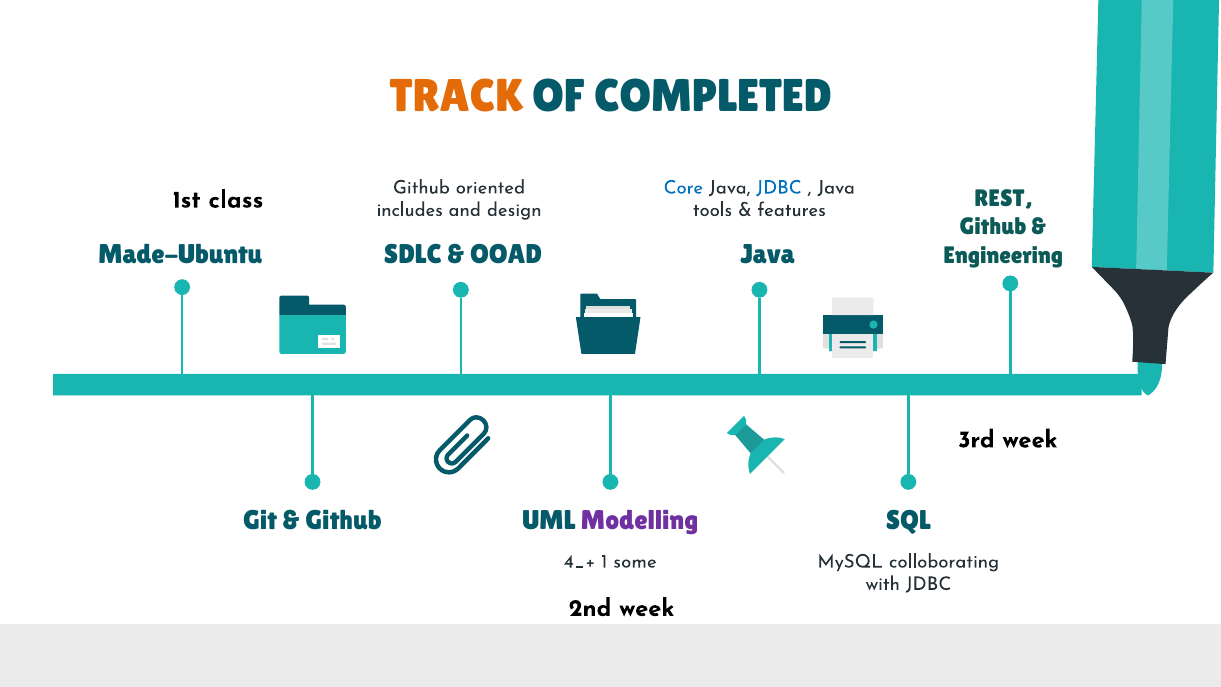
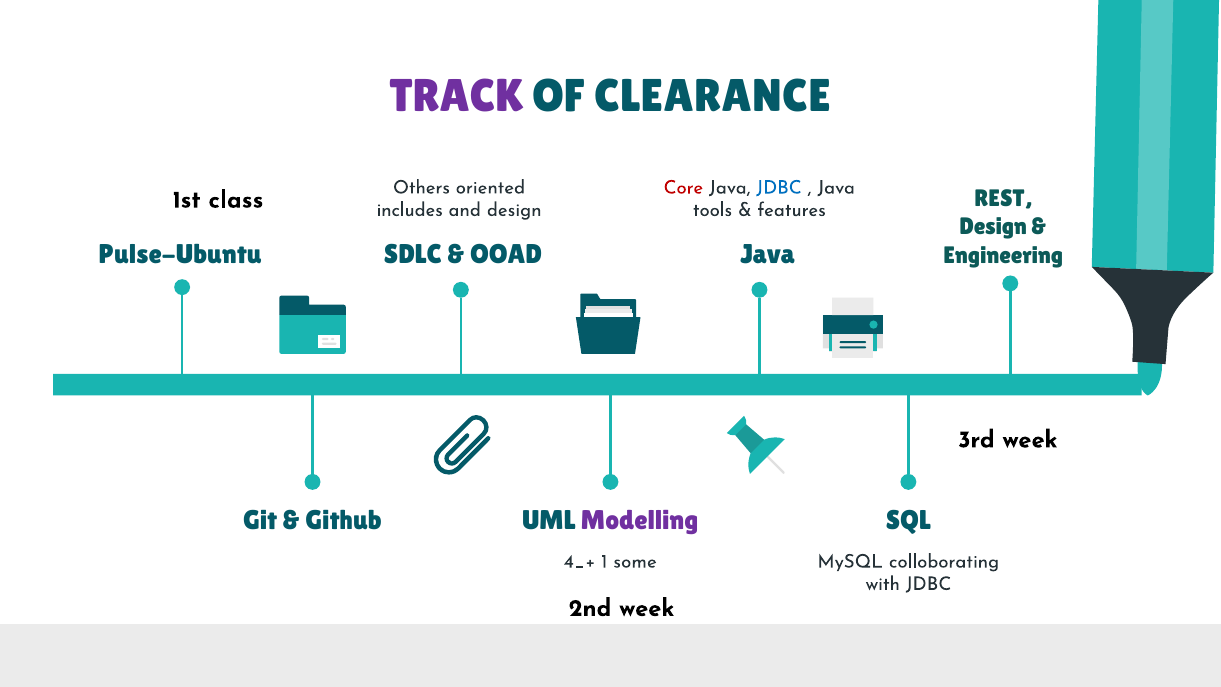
TRACK colour: orange -> purple (457, 97)
COMPLETED: COMPLETED -> CLEARANCE (713, 97)
Github: Github -> Others (421, 187)
Core colour: blue -> red (683, 187)
Github: Github -> Design (993, 227)
Made-Ubuntu: Made-Ubuntu -> Pulse-Ubuntu (180, 254)
